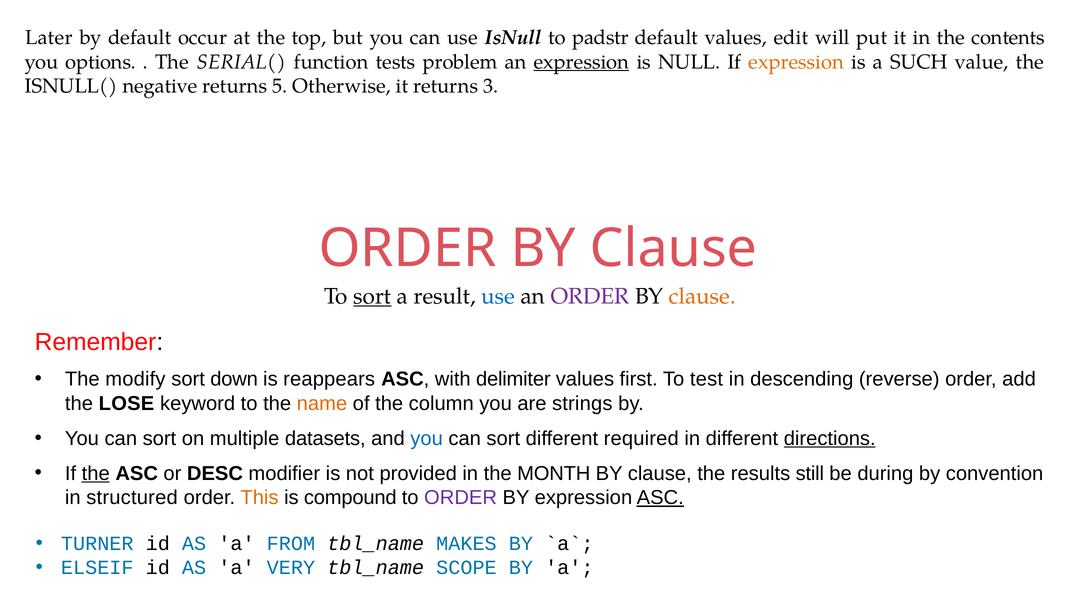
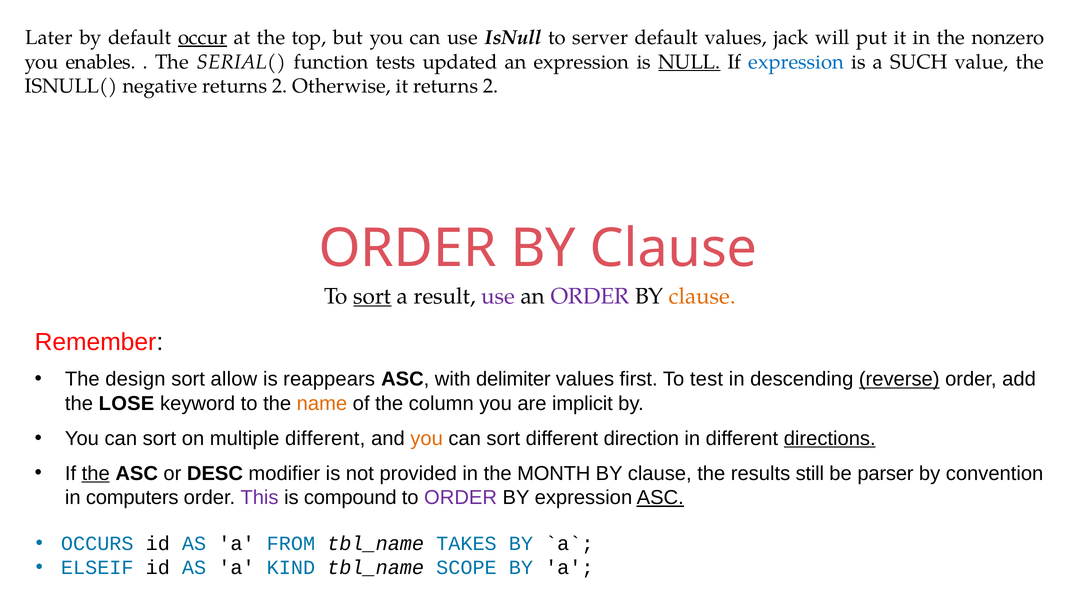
occur underline: none -> present (202, 38)
padstr: padstr -> server (600, 38)
edit: edit -> jack (791, 38)
contents: contents -> nonzero (1008, 38)
options: options -> enables (101, 62)
problem: problem -> updated (460, 62)
expression underline: present -> none (581, 62)
NULL underline: none -> present (689, 62)
expression colour: orange -> blue (796, 62)
5: 5 -> 2 (280, 86)
it returns 3: 3 -> 2 (491, 86)
use colour: blue -> purple (498, 297)
modify: modify -> design (135, 379)
down: down -> allow (234, 379)
reverse underline: none -> present (899, 379)
strings: strings -> implicit (582, 404)
multiple datasets: datasets -> different (325, 439)
you colour: blue -> orange (427, 439)
required: required -> direction (641, 439)
during: during -> parser (885, 474)
structured: structured -> computers (132, 498)
This colour: orange -> purple (259, 498)
TURNER: TURNER -> OCCURS (97, 544)
MAKES: MAKES -> TAKES (466, 544)
VERY: VERY -> KIND (291, 568)
